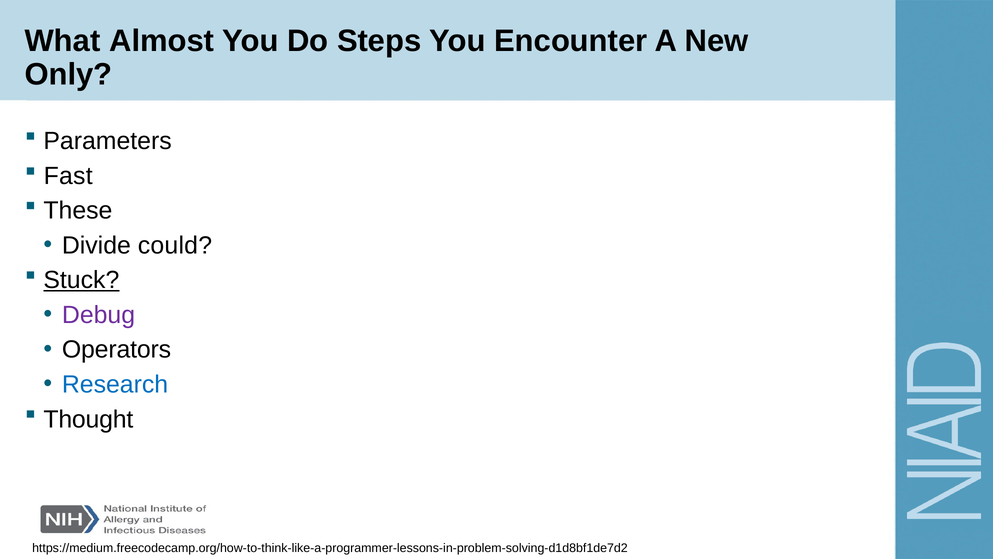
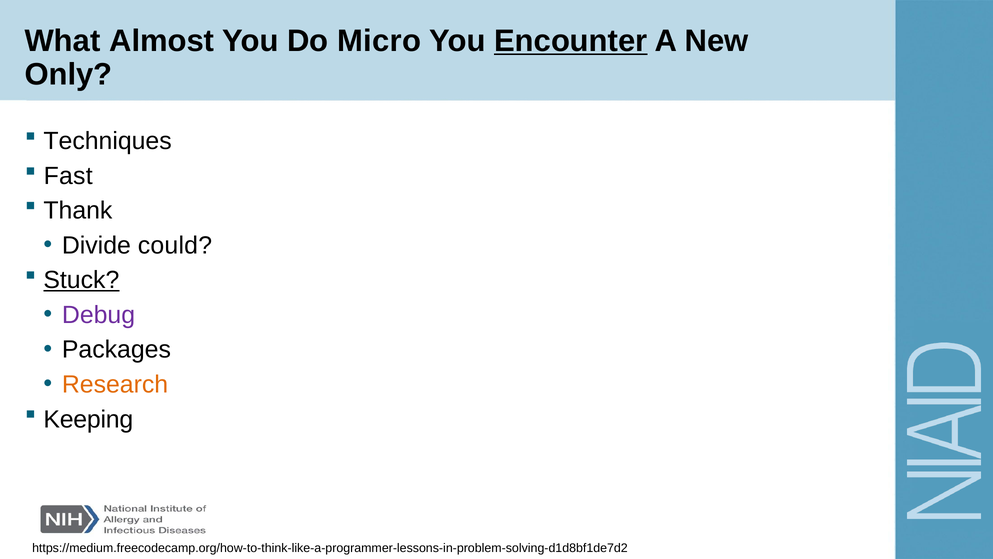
Steps: Steps -> Micro (379, 41)
Encounter underline: none -> present (571, 41)
Parameters: Parameters -> Techniques (108, 141)
These: These -> Thank (78, 211)
Operators: Operators -> Packages (116, 349)
Research colour: blue -> orange (115, 384)
Thought: Thought -> Keeping (88, 419)
